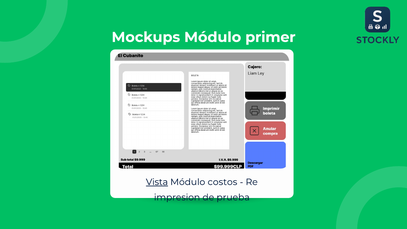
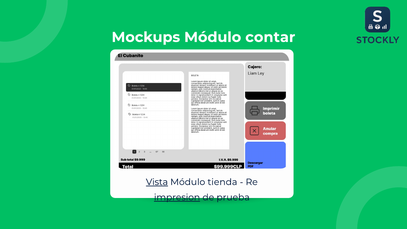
primer: primer -> contar (270, 37)
costos: costos -> tienda (222, 182)
impresion underline: none -> present (177, 197)
